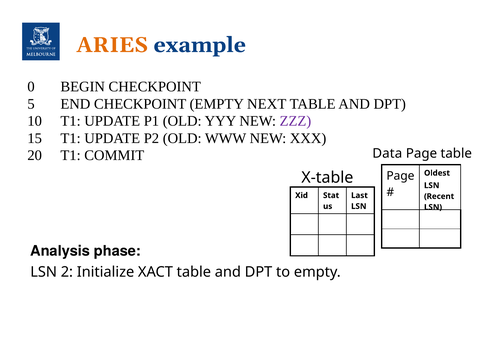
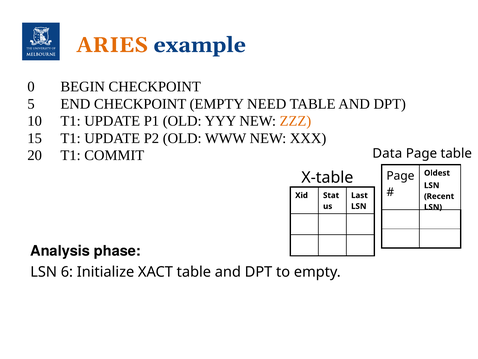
NEXT: NEXT -> NEED (267, 104)
ZZZ colour: purple -> orange (295, 121)
2: 2 -> 6 (67, 272)
